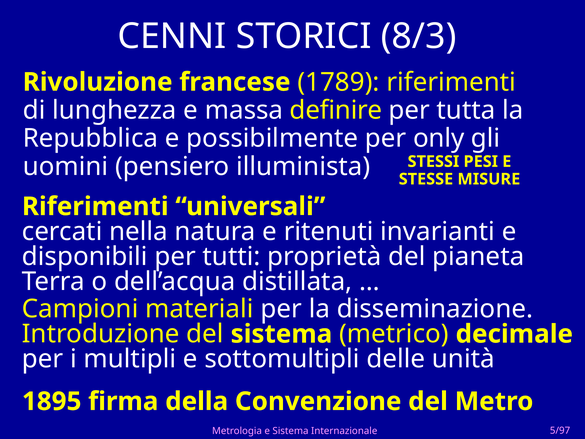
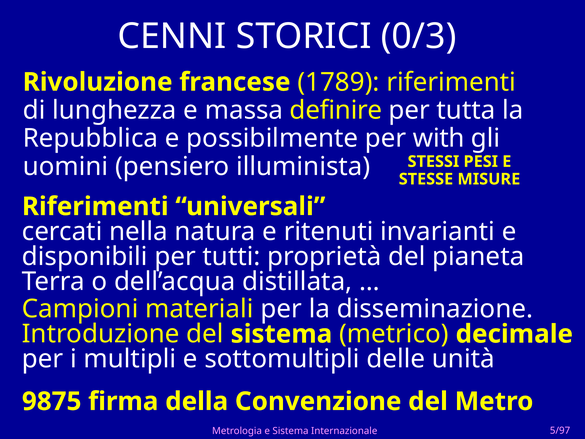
8/3: 8/3 -> 0/3 (419, 36)
only: only -> with (439, 138)
1895: 1895 -> 9875 (52, 401)
